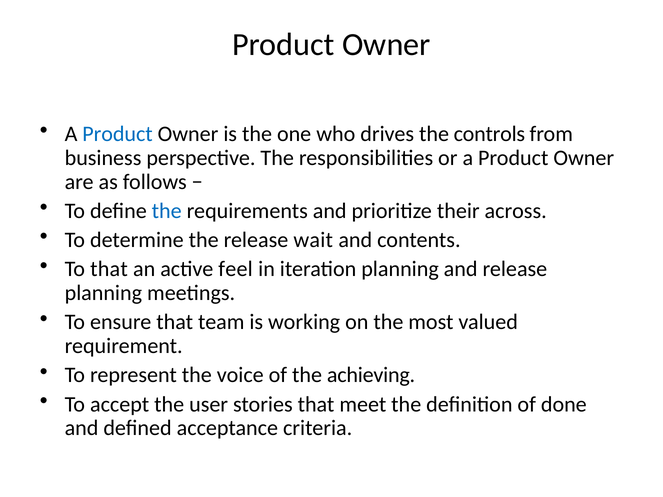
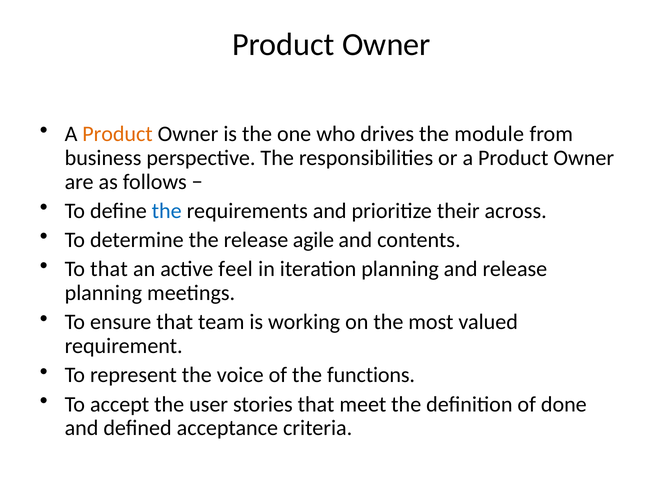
Product colour: blue -> orange (118, 134)
controls: controls -> module (489, 134)
wait: wait -> agile (313, 240)
achieving: achieving -> functions (371, 375)
